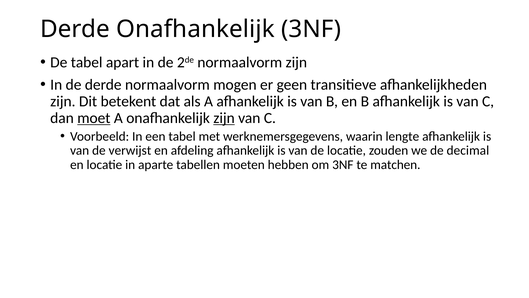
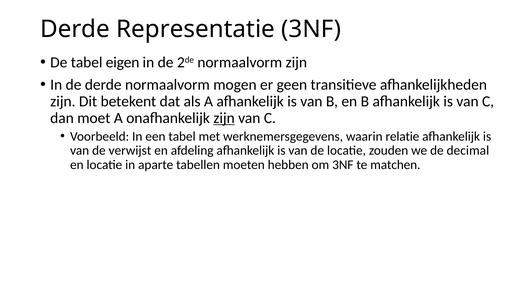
Derde Onafhankelijk: Onafhankelijk -> Representatie (196, 29)
apart: apart -> eigen (123, 62)
moet underline: present -> none (94, 118)
lengte: lengte -> relatie (402, 136)
